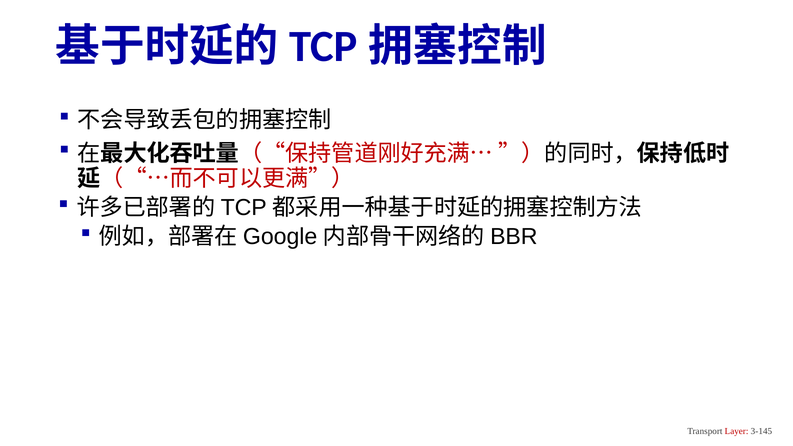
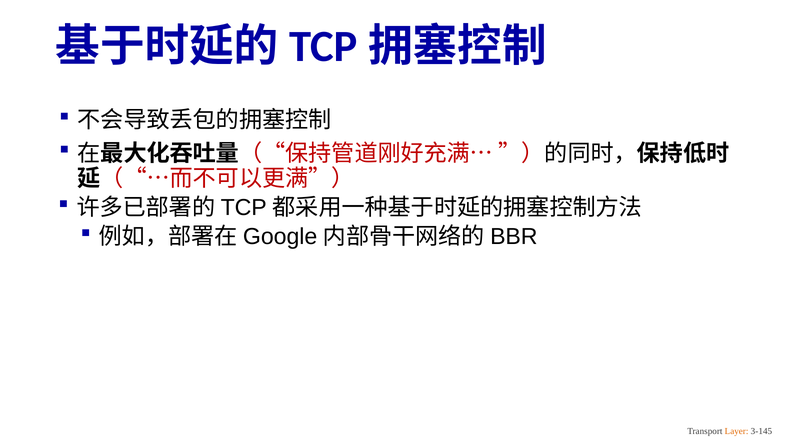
Layer colour: red -> orange (737, 432)
